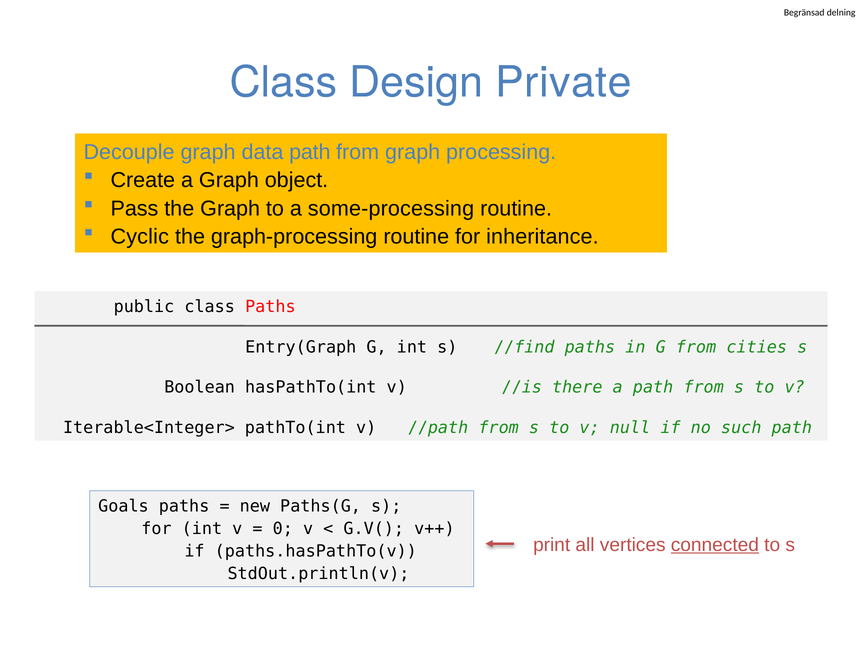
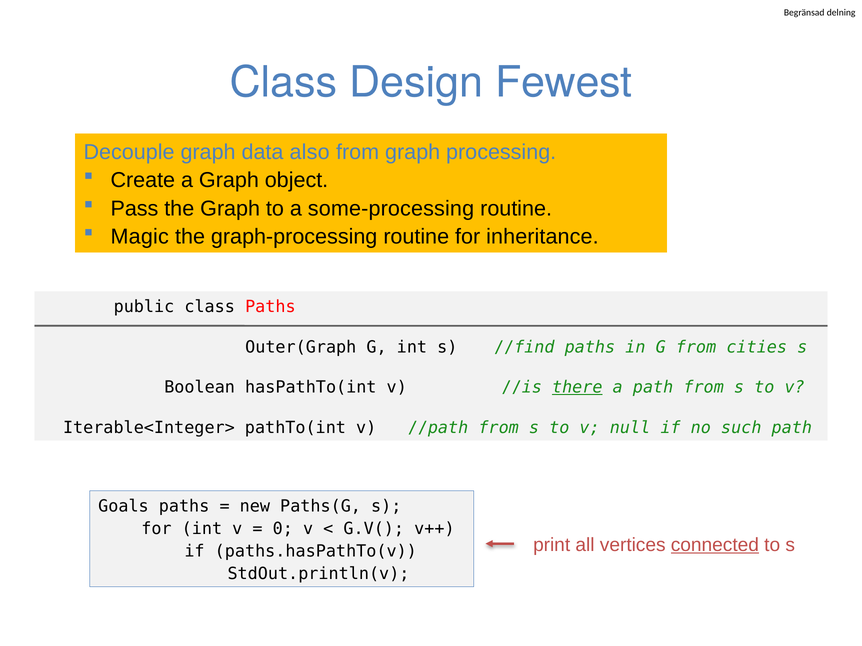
Private: Private -> Fewest (564, 83)
data path: path -> also (310, 152)
Cyclic: Cyclic -> Magic (140, 237)
Entry(Graph: Entry(Graph -> Outer(Graph (301, 347)
there underline: none -> present (577, 388)
